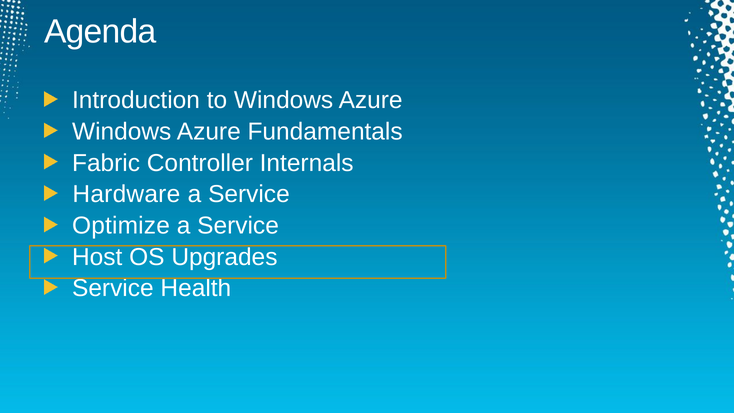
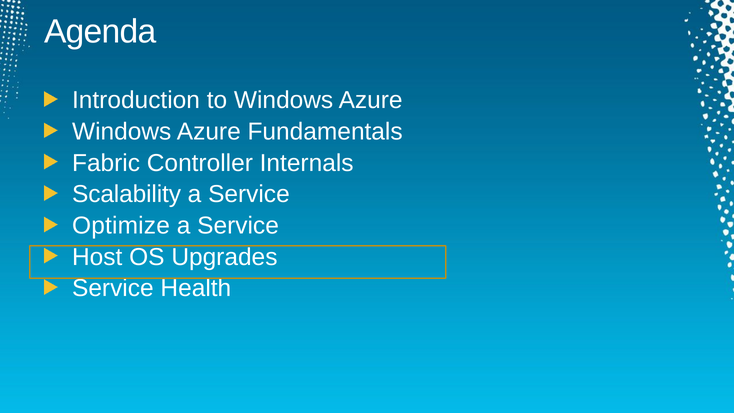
Hardware: Hardware -> Scalability (127, 194)
